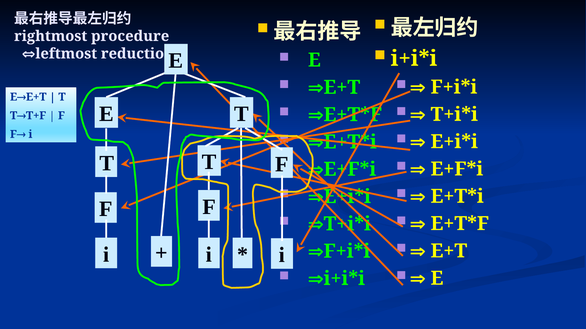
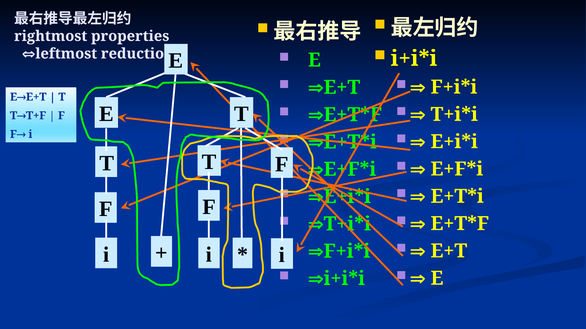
procedure: procedure -> properties (130, 36)
